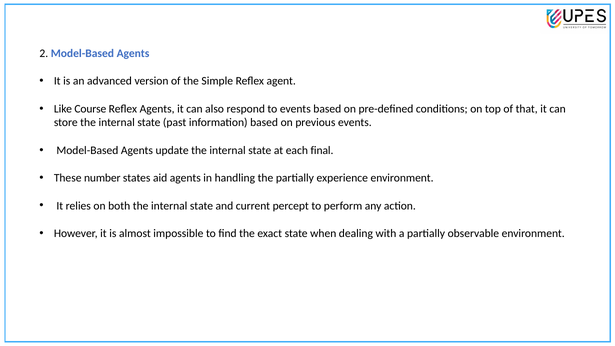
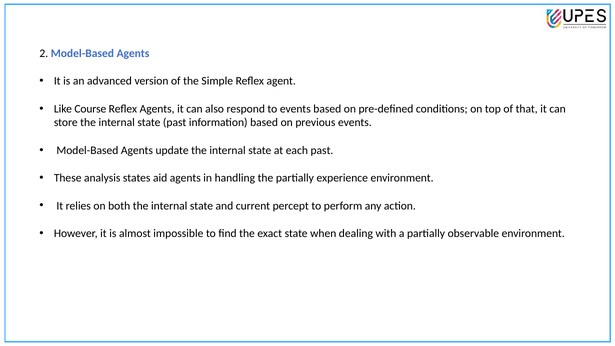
each final: final -> past (322, 150)
number: number -> analysis (102, 178)
